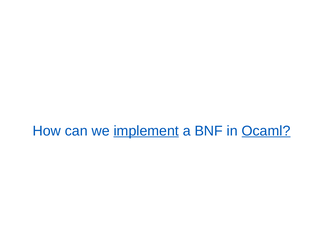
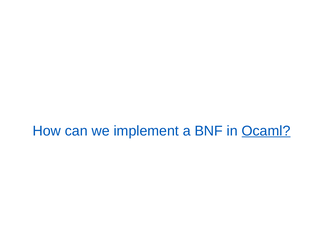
implement underline: present -> none (146, 131)
